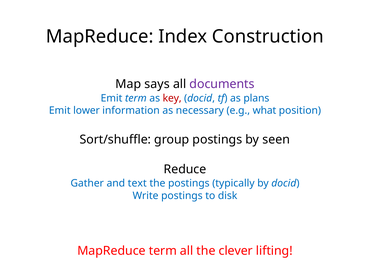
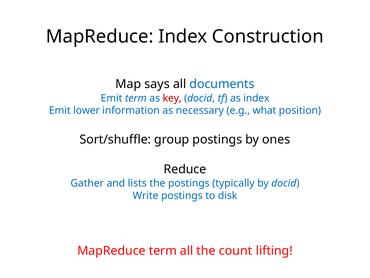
documents colour: purple -> blue (222, 84)
as plans: plans -> index (256, 98)
seen: seen -> ones (276, 139)
text: text -> lists (137, 183)
clever: clever -> count (236, 250)
